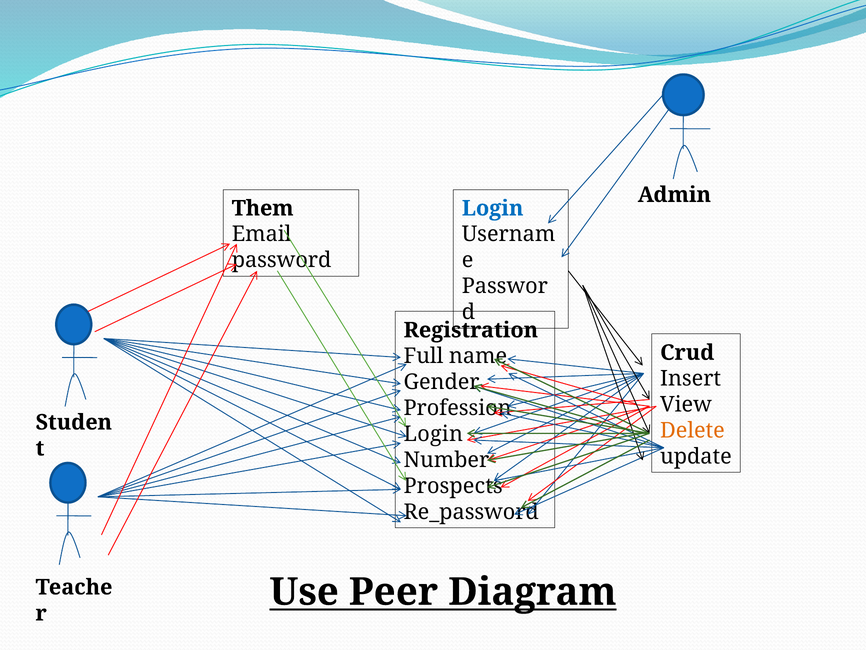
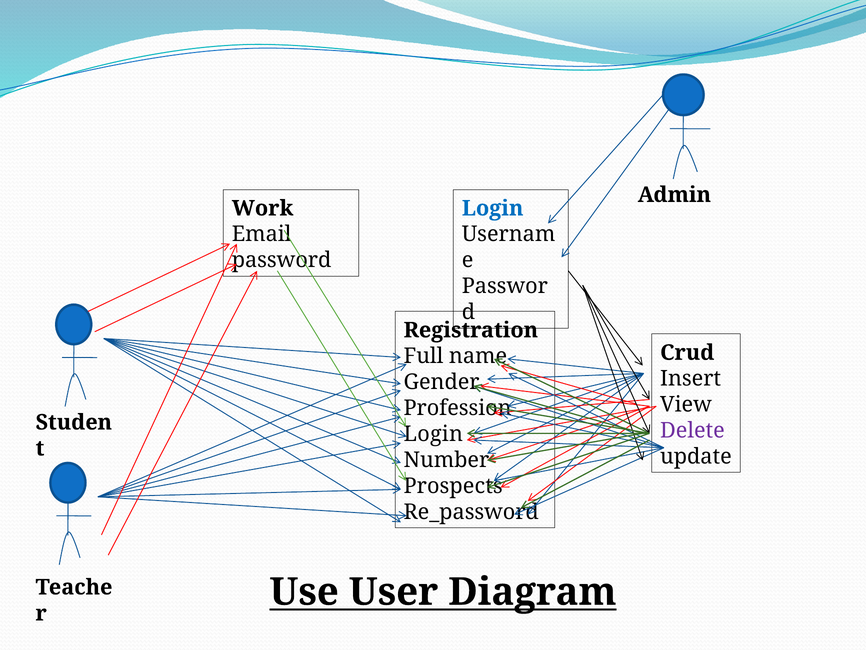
Them: Them -> Work (263, 208)
Delete colour: orange -> purple (692, 430)
Peer: Peer -> User (394, 592)
